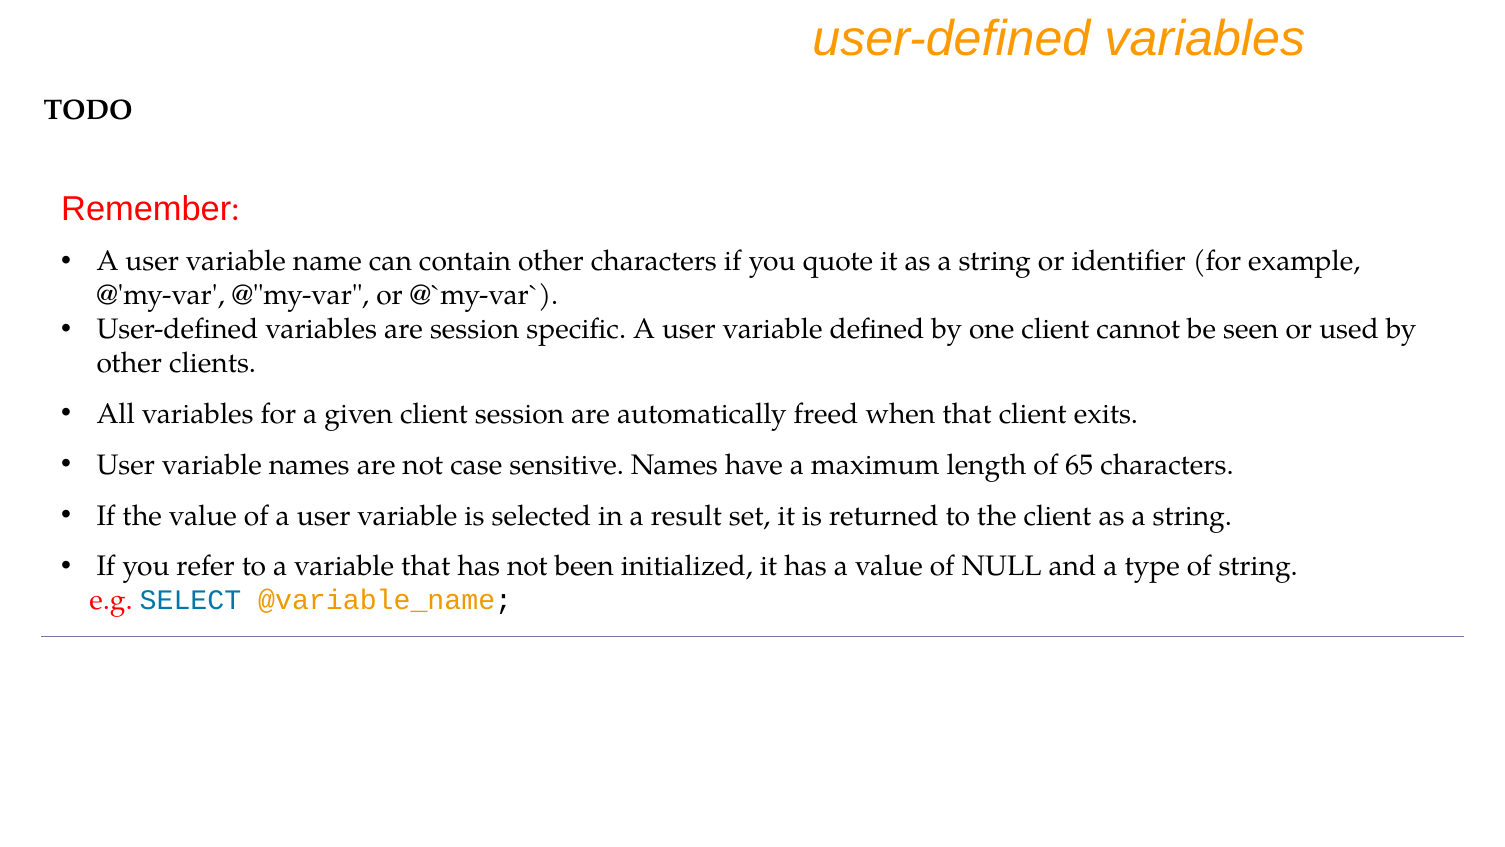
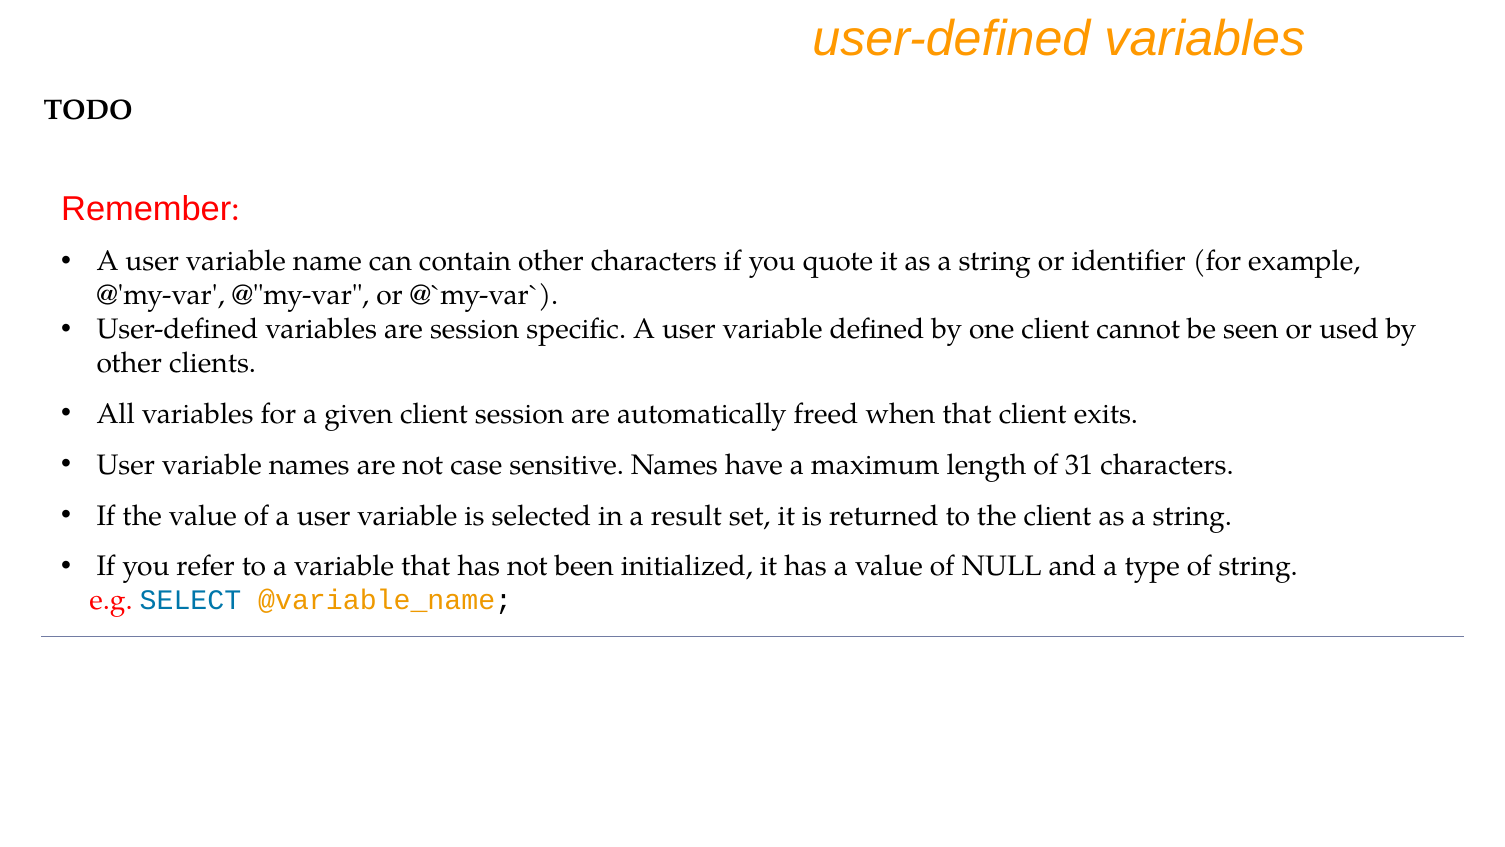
65: 65 -> 31 (1079, 465)
